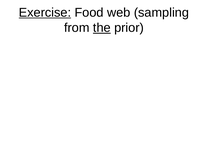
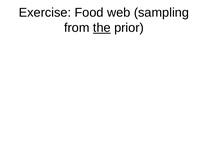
Exercise underline: present -> none (45, 13)
